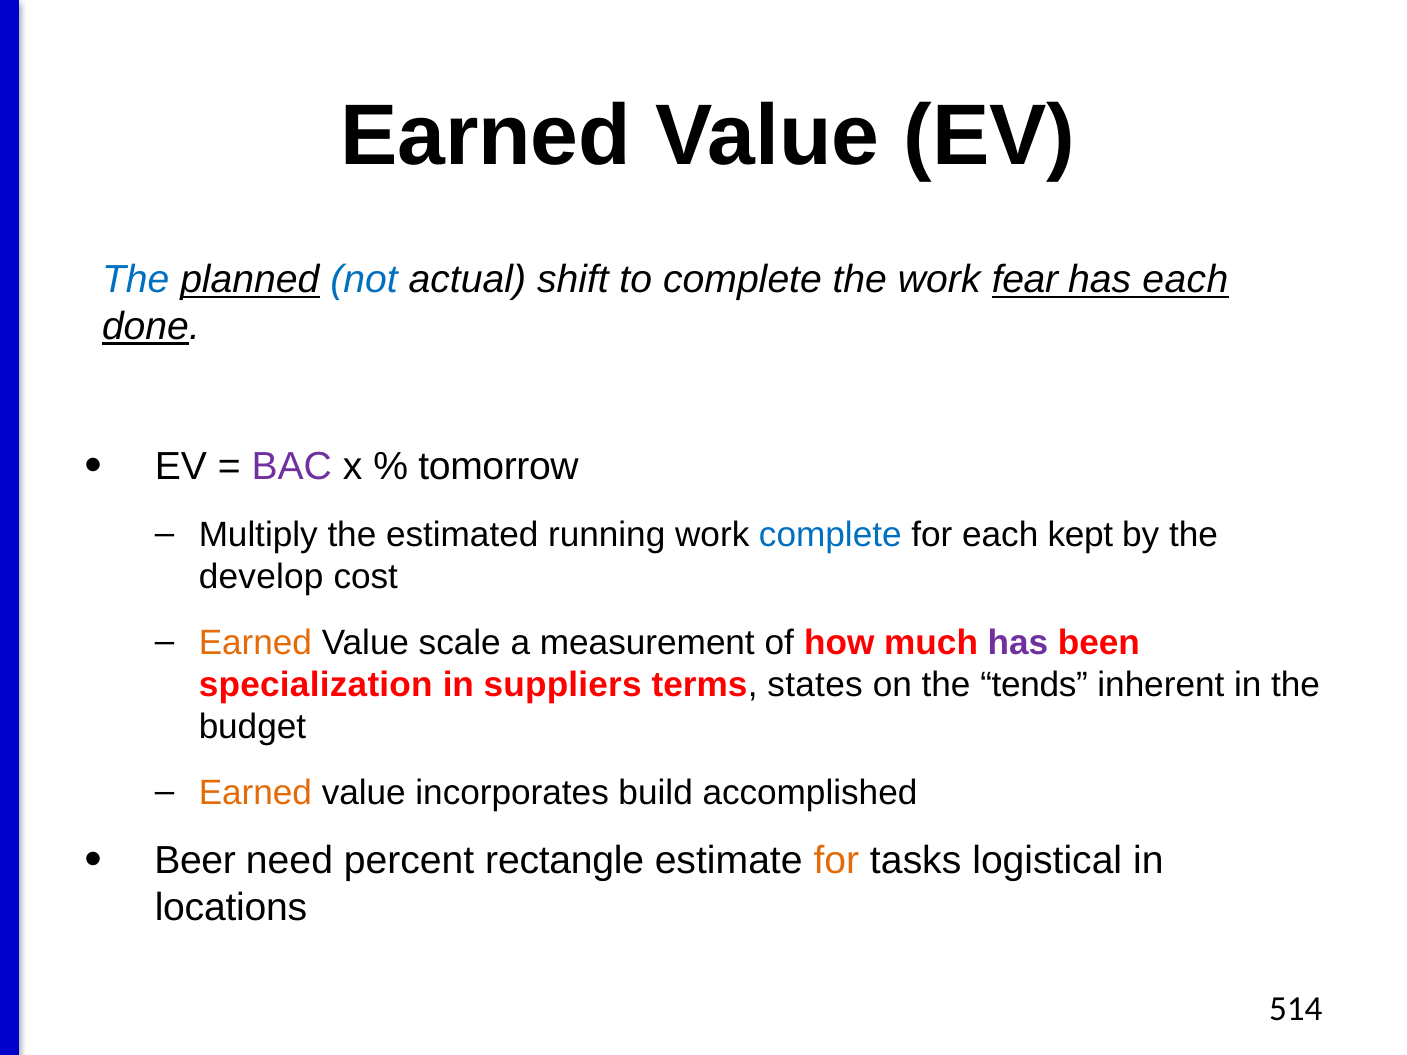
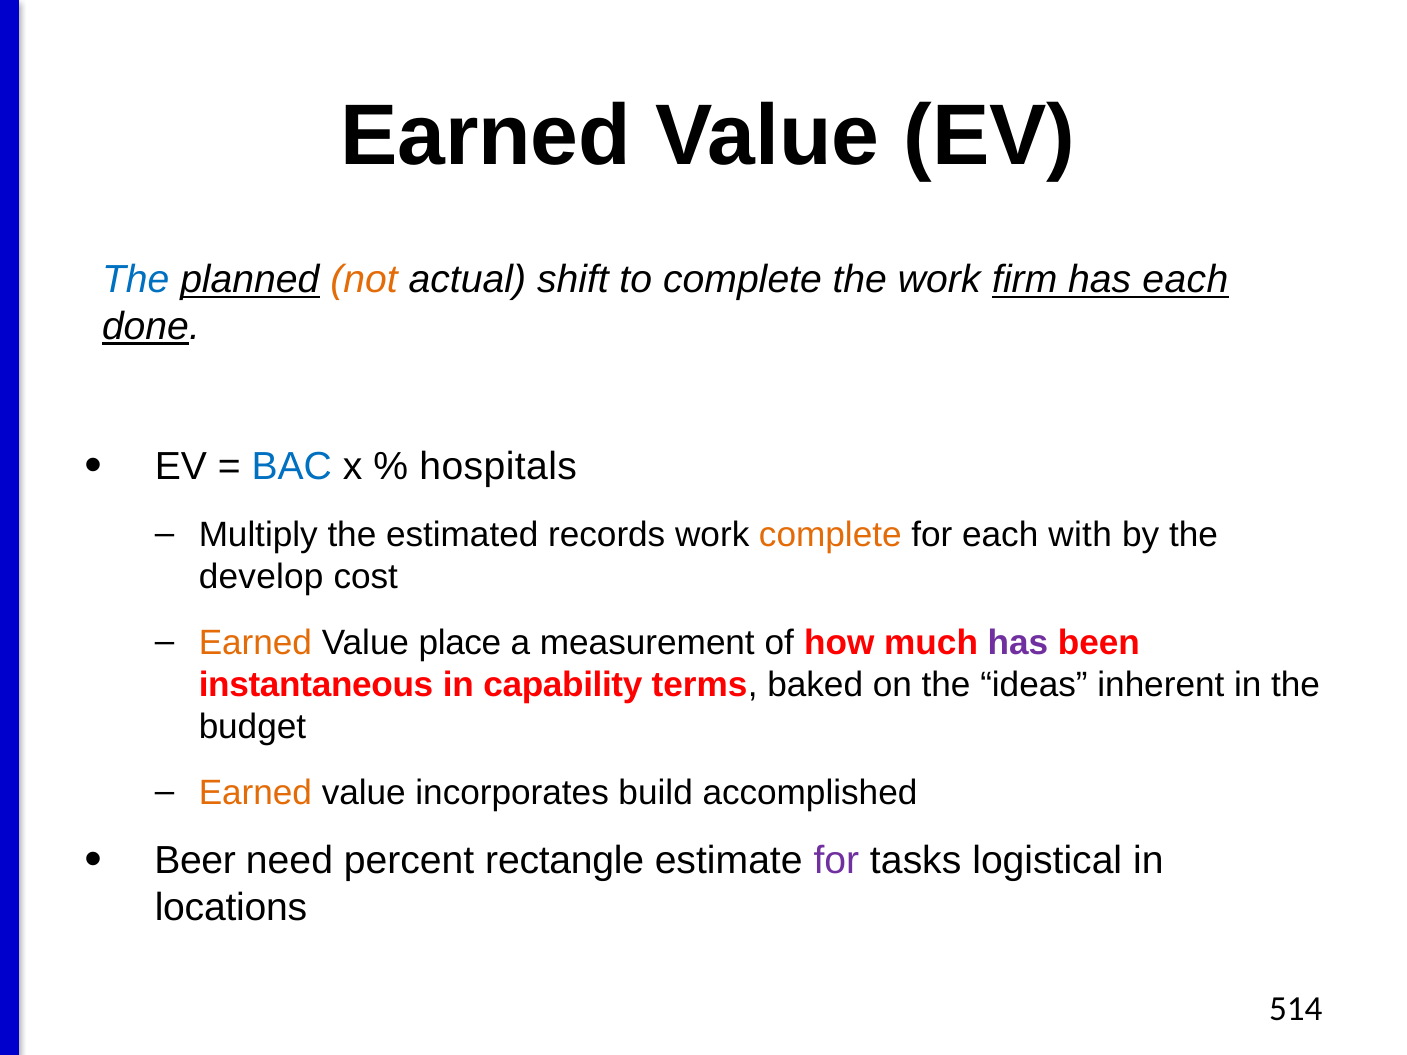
not colour: blue -> orange (364, 279)
fear: fear -> firm (1025, 279)
BAC colour: purple -> blue (292, 467)
tomorrow: tomorrow -> hospitals (498, 467)
running: running -> records (607, 535)
complete colour: blue -> orange (830, 535)
kept: kept -> with (1080, 535)
scale: scale -> place (460, 643)
specialization: specialization -> instantaneous (316, 685)
suppliers: suppliers -> capability (563, 685)
states: states -> baked (815, 685)
tends: tends -> ideas (1034, 685)
for colour: orange -> purple (836, 861)
